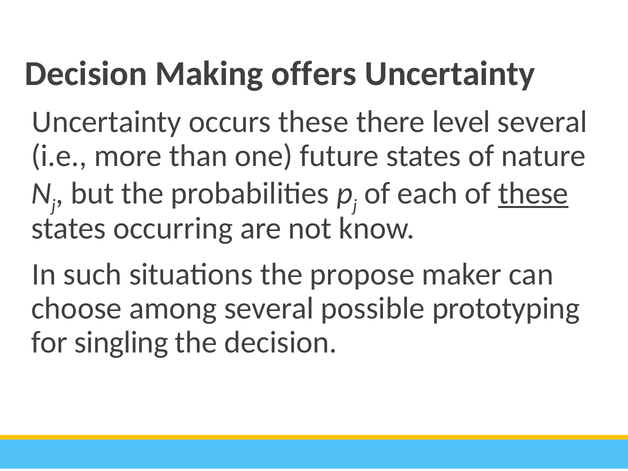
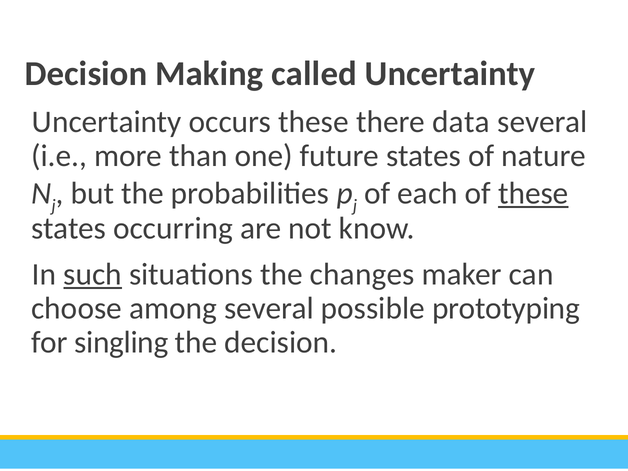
offers: offers -> called (314, 74)
level: level -> data (461, 122)
such underline: none -> present (93, 274)
propose: propose -> changes (362, 274)
